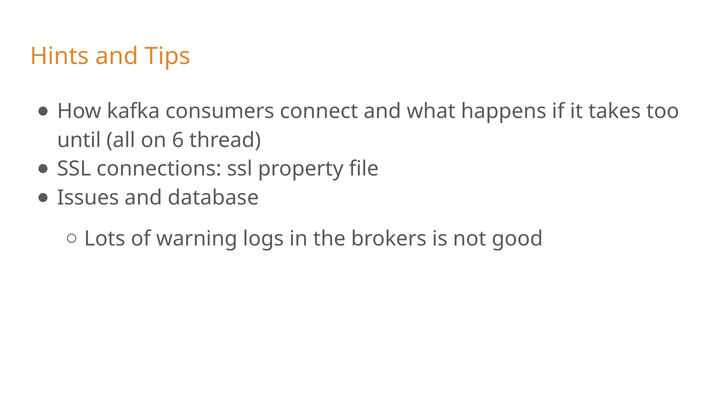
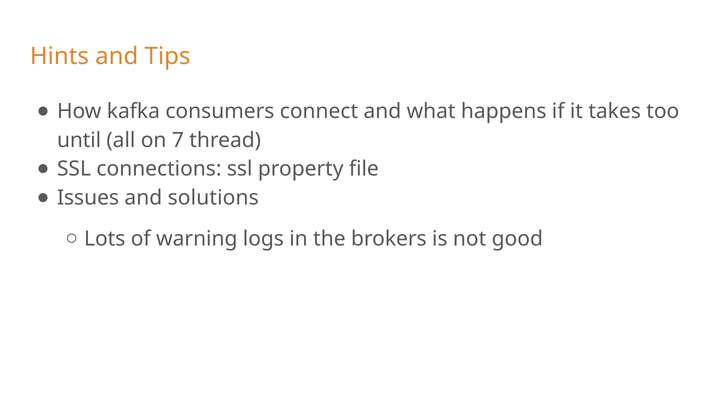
6: 6 -> 7 (178, 140)
database: database -> solutions (213, 198)
